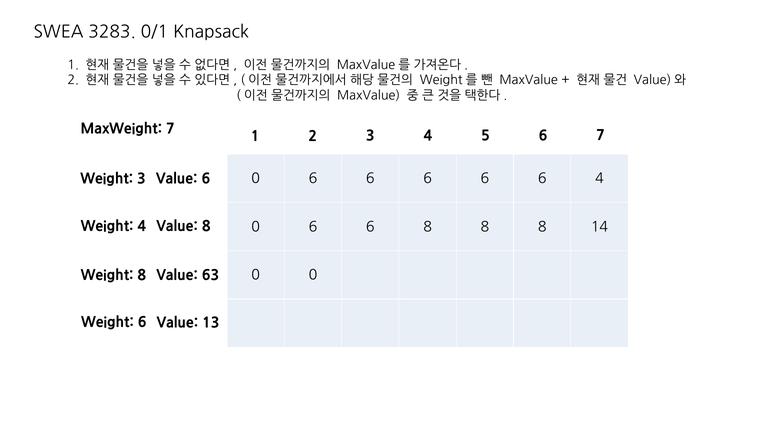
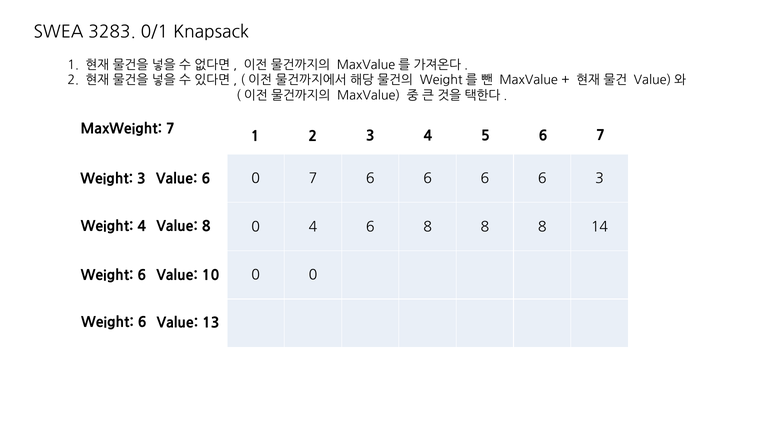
6: 6 -> 7 (313, 179)
6 4: 4 -> 3 (600, 179)
6: 6 -> 4 (313, 227)
8: 8 -> 6 (142, 276)
63: 63 -> 10 (211, 276)
